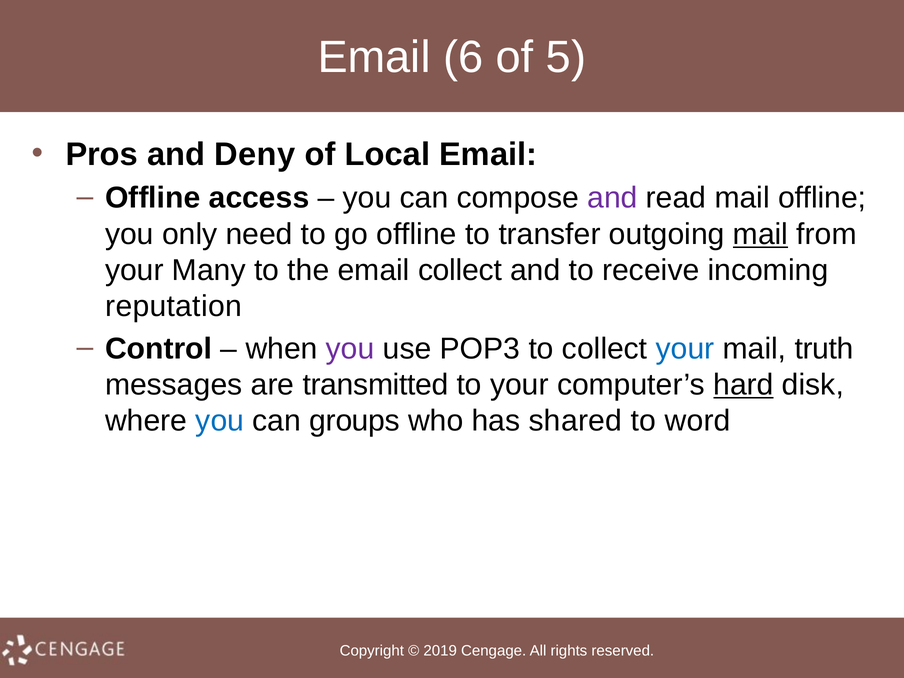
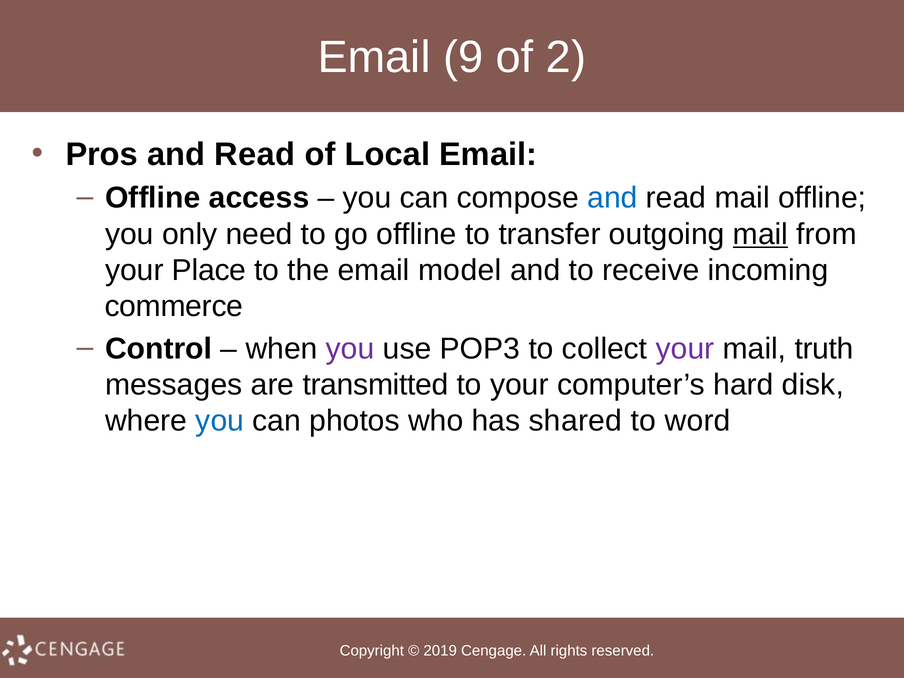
6: 6 -> 9 (463, 57)
5: 5 -> 2 (566, 57)
Pros and Deny: Deny -> Read (255, 155)
and colour: purple -> blue (612, 198)
Many: Many -> Place (209, 270)
email collect: collect -> model (460, 270)
reputation: reputation -> commerce (174, 307)
your colour: blue -> purple (685, 349)
hard underline: present -> none (743, 385)
groups: groups -> photos (355, 421)
